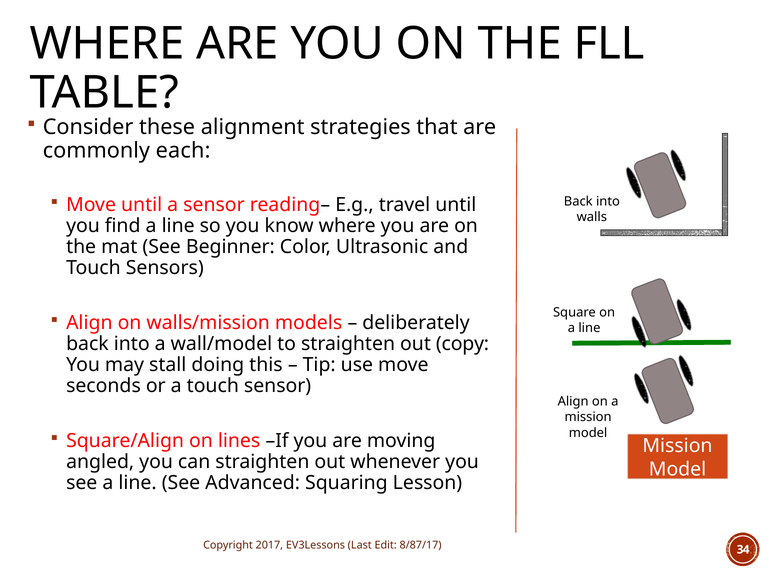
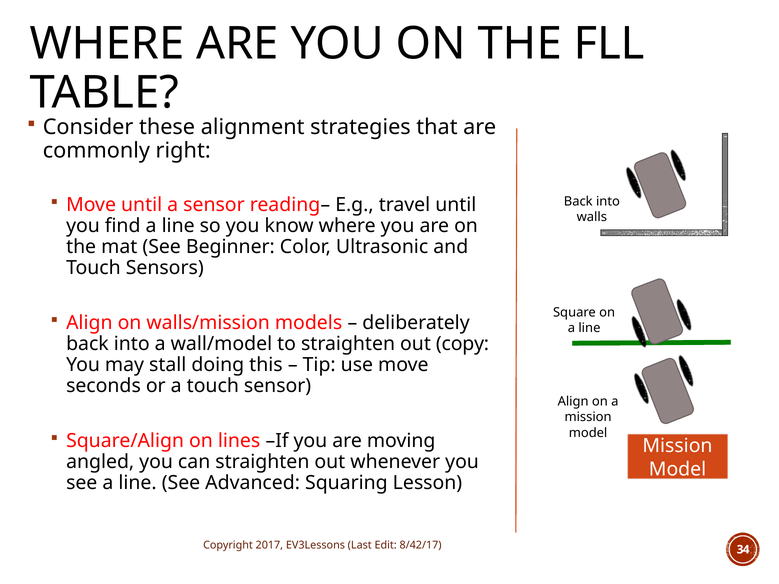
each: each -> right (183, 151)
8/87/17: 8/87/17 -> 8/42/17 (421, 546)
